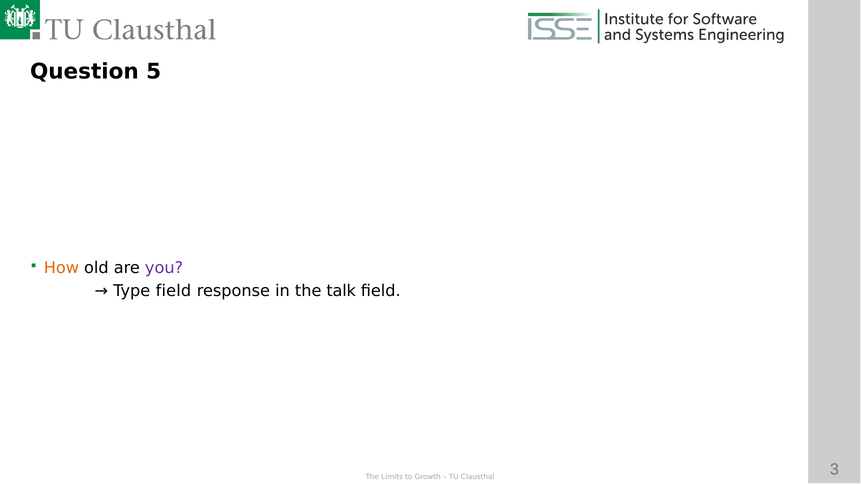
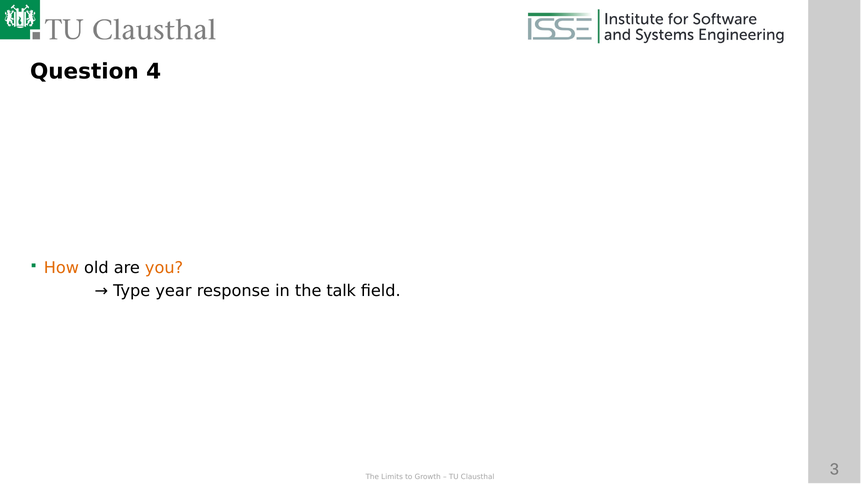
5: 5 -> 4 (154, 72)
you colour: purple -> orange (164, 268)
Type field: field -> year (173, 291)
